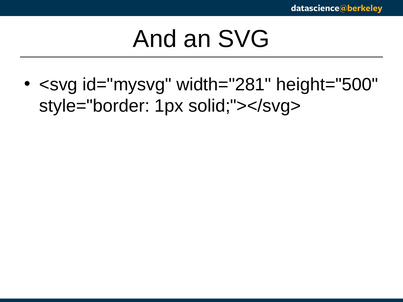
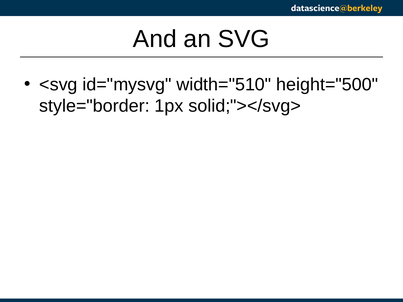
width="281: width="281 -> width="510 (224, 85)
